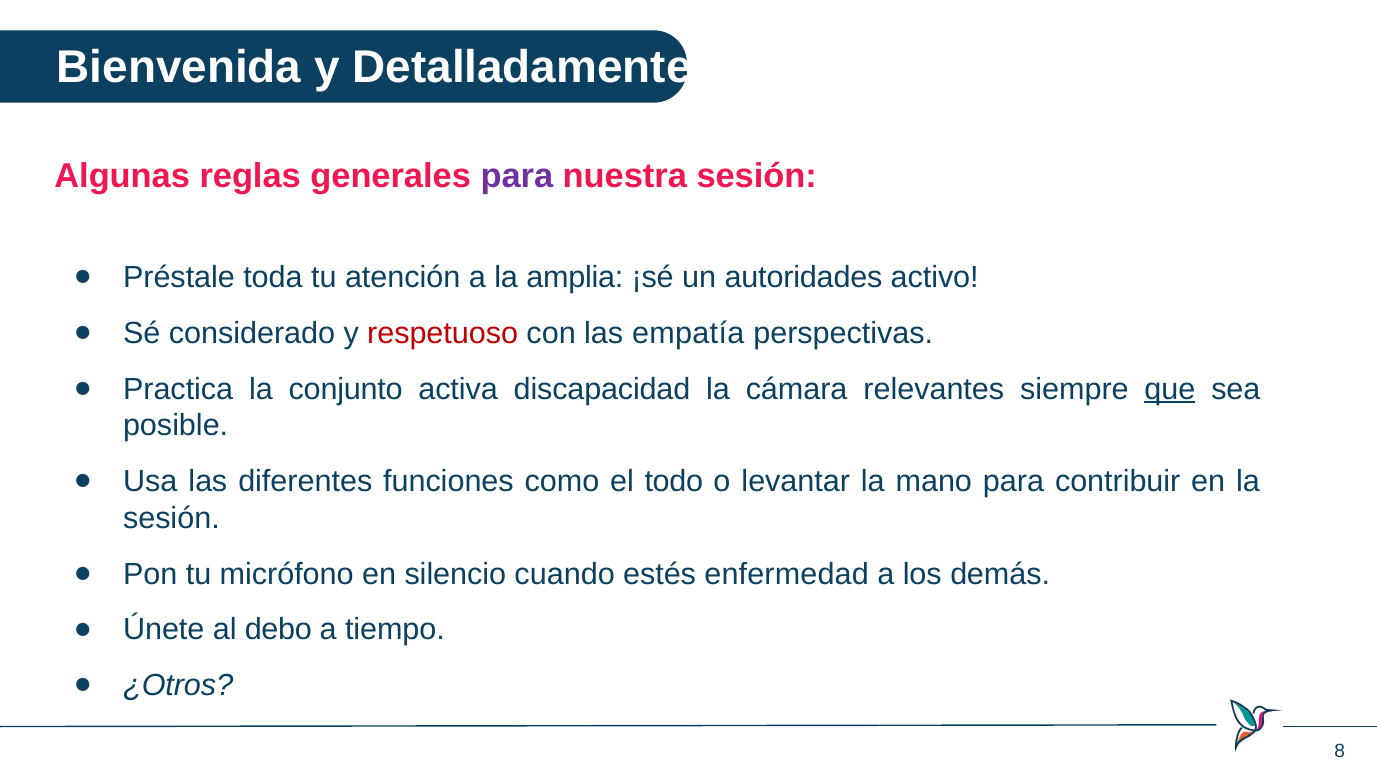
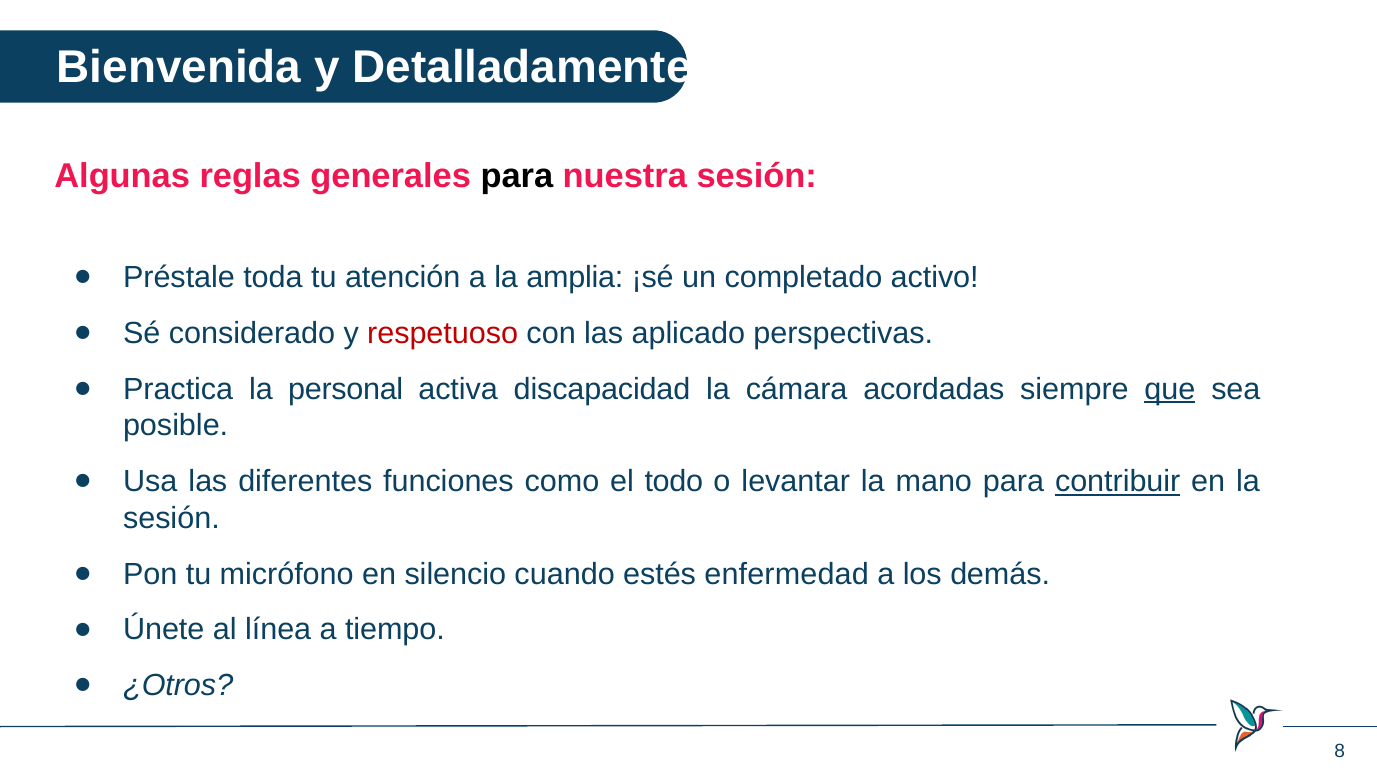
para colour: purple -> black (517, 176)
autoridades: autoridades -> completado (803, 278)
empatía: empatía -> aplicado (688, 334)
conjunto: conjunto -> personal (346, 389)
relevantes: relevantes -> acordadas (934, 389)
contribuir underline: none -> present (1118, 482)
debo: debo -> línea (278, 630)
